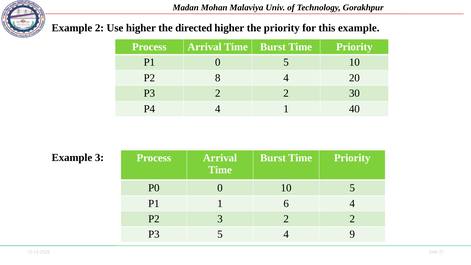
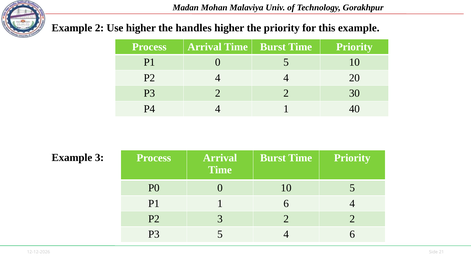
directed: directed -> handles (194, 28)
P2 8: 8 -> 4 (218, 78)
4 9: 9 -> 6 (352, 234)
